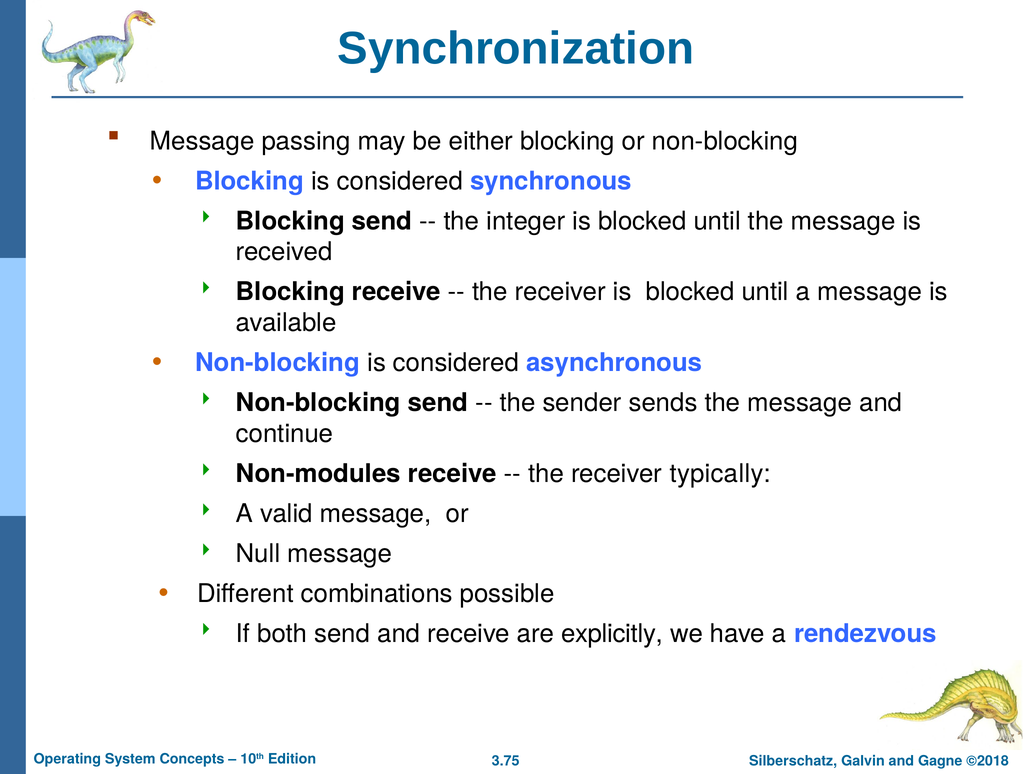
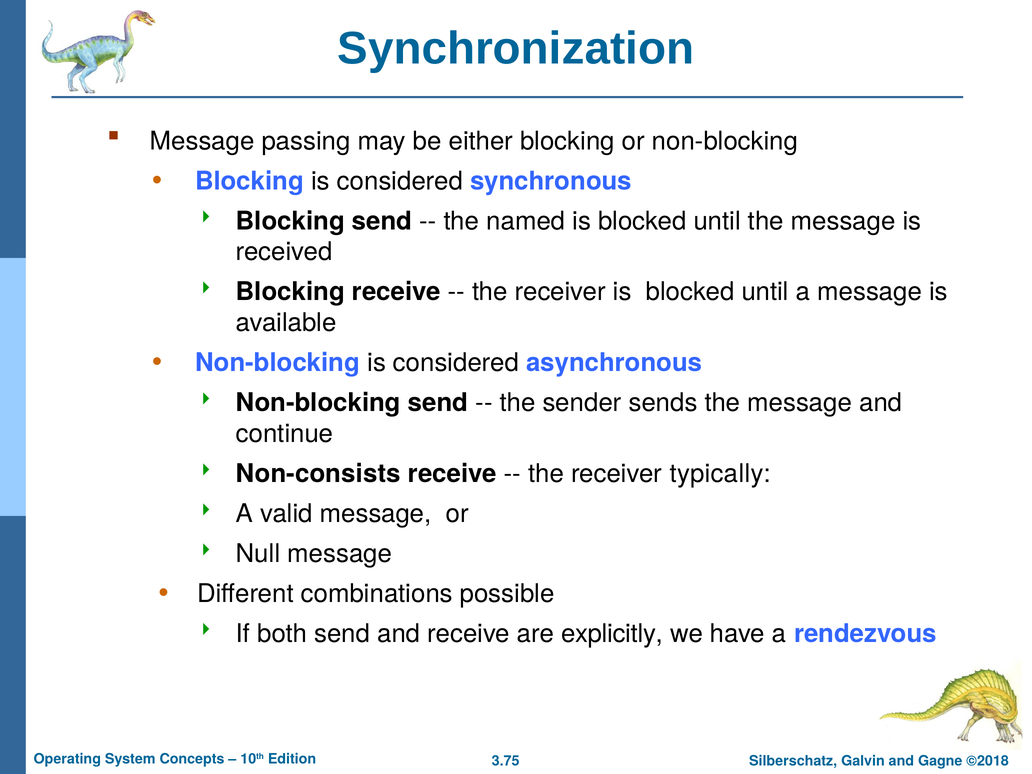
integer: integer -> named (526, 221)
Non-modules: Non-modules -> Non-consists (318, 474)
